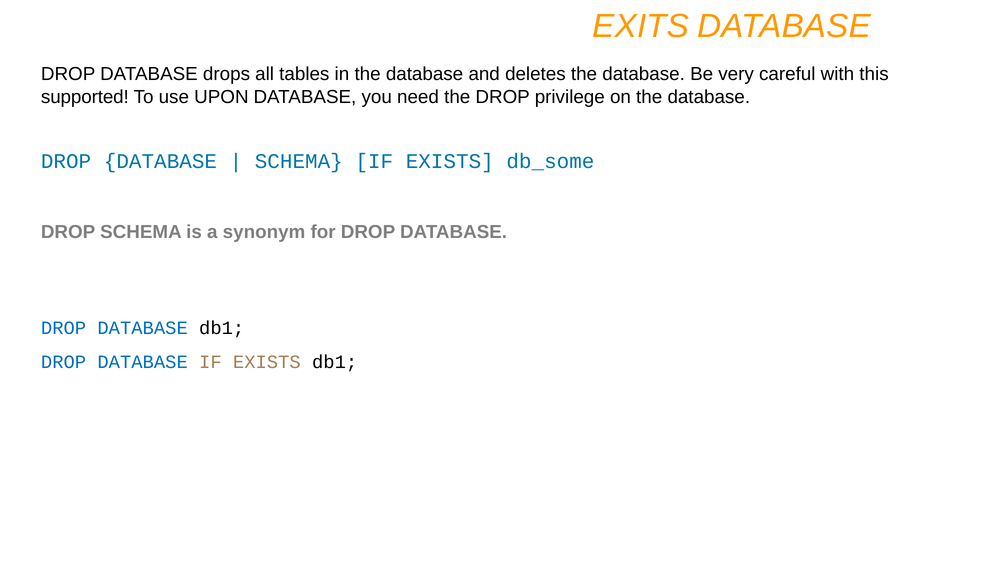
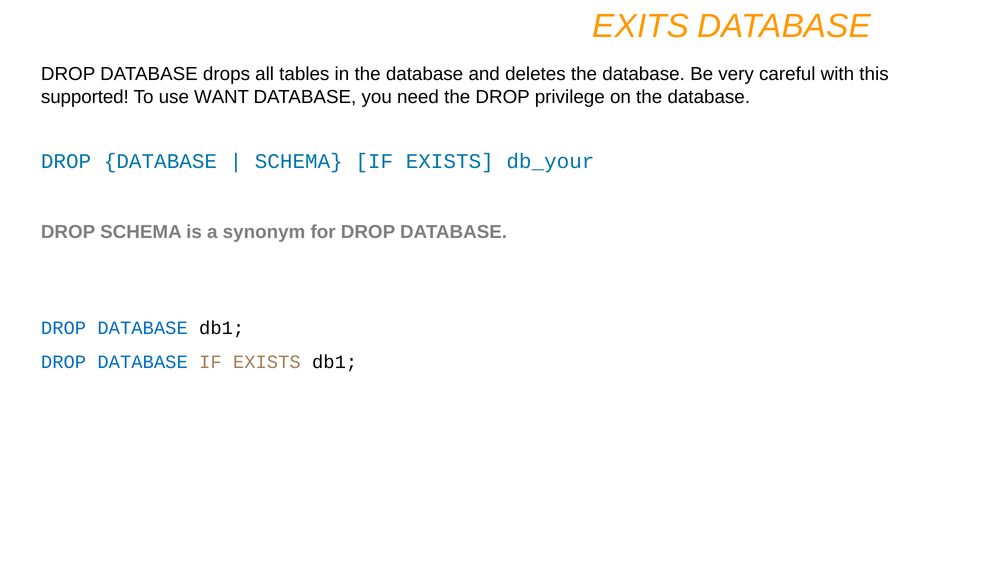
UPON: UPON -> WANT (222, 97)
db_some: db_some -> db_your (550, 161)
